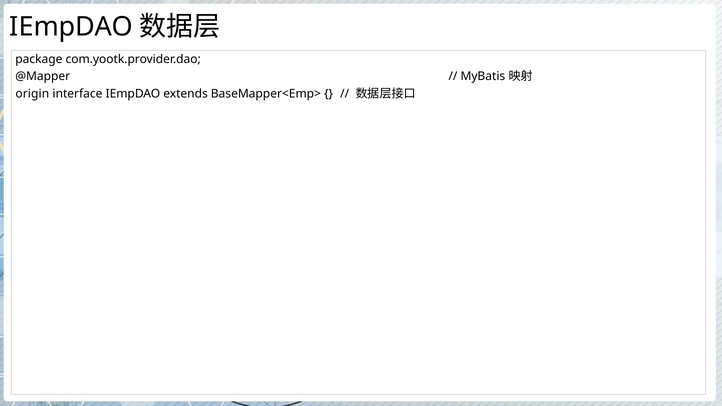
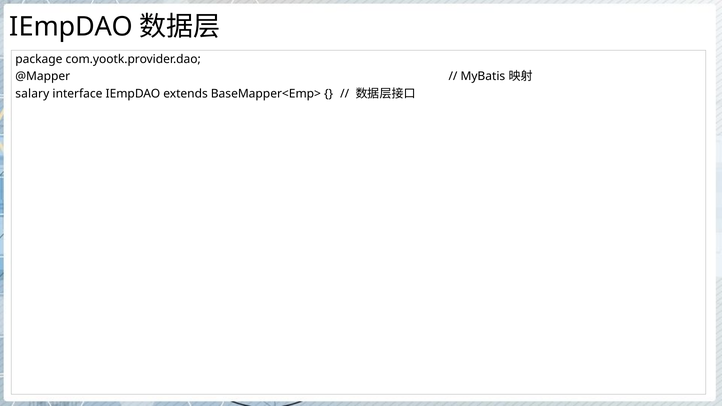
origin: origin -> salary (32, 94)
